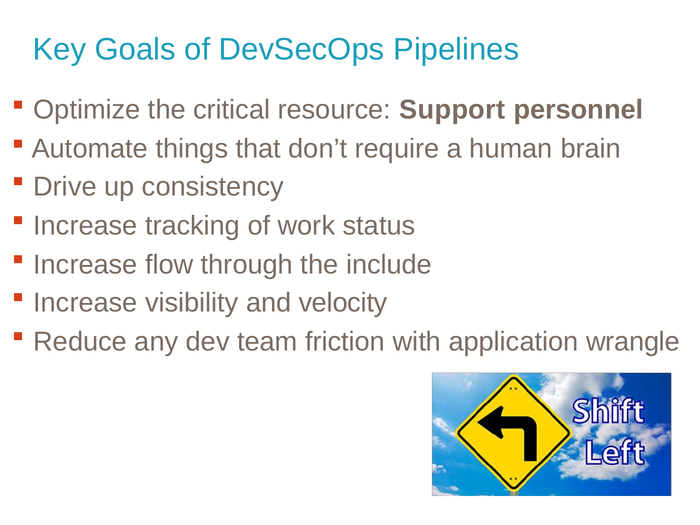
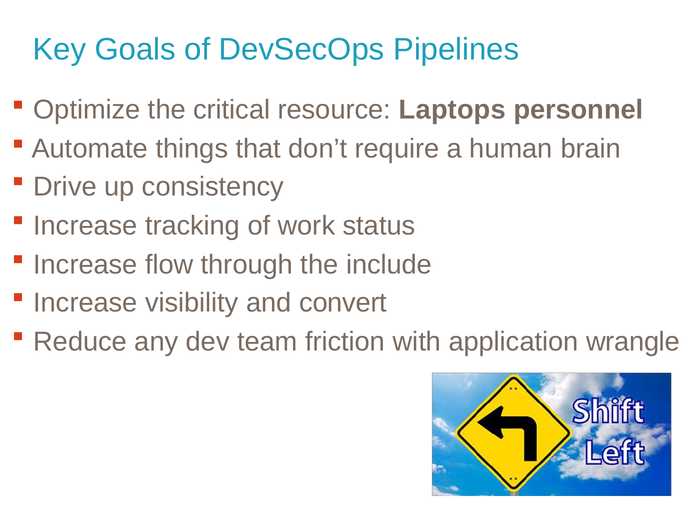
Support: Support -> Laptops (452, 110)
velocity: velocity -> convert (343, 303)
